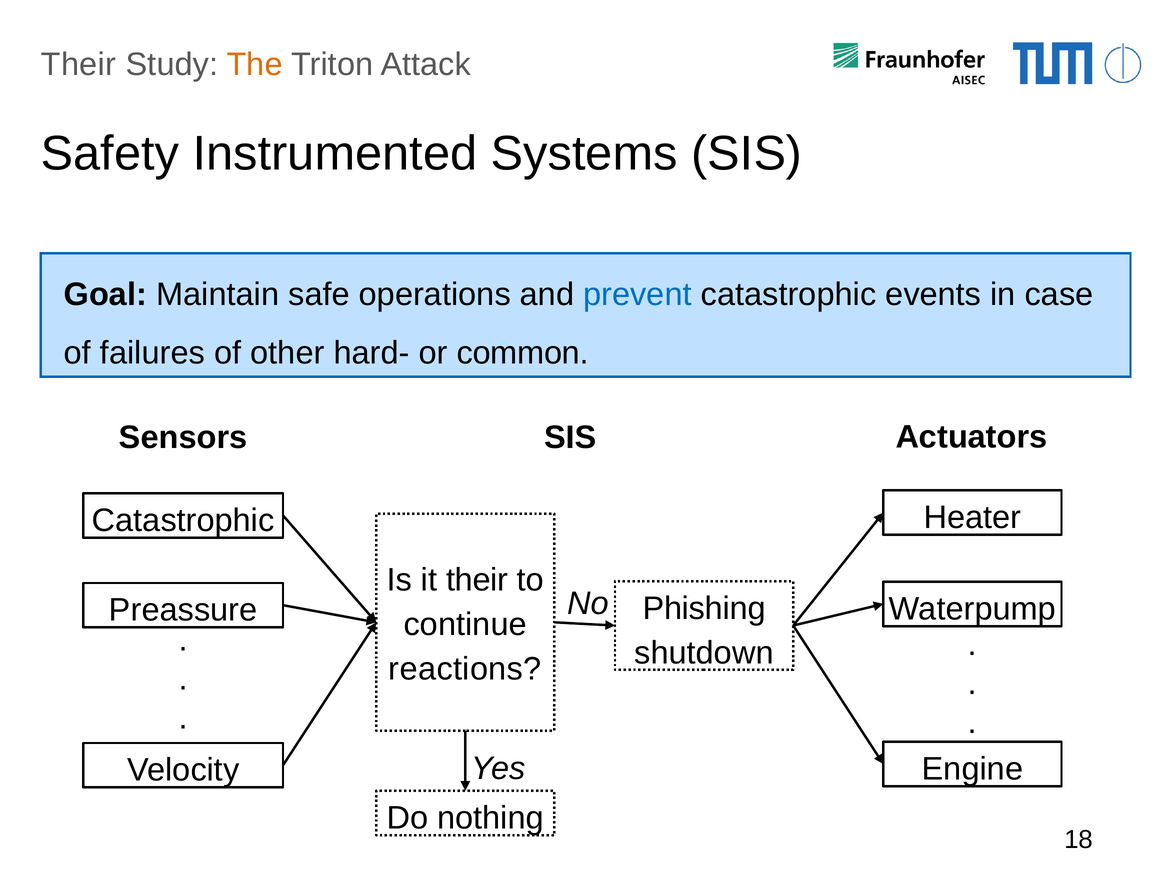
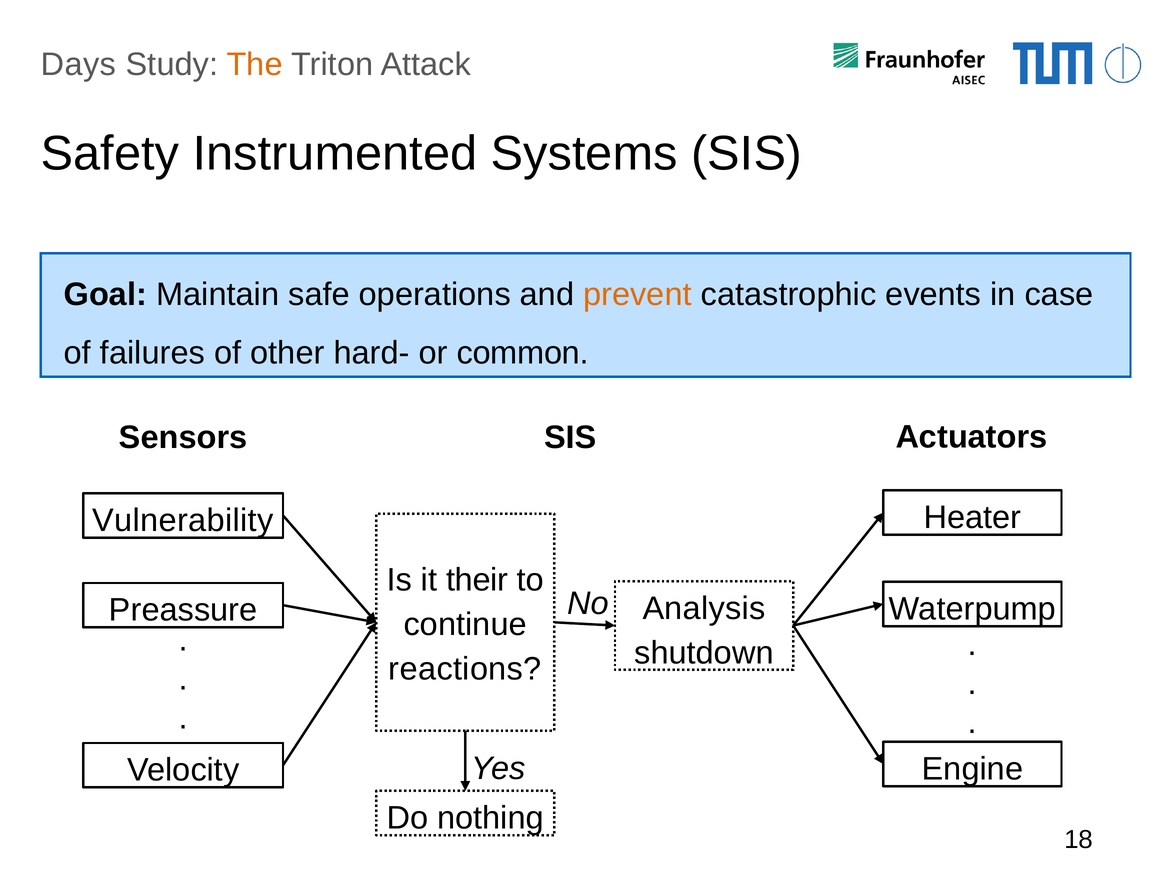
Their: Their -> Days (79, 64)
prevent colour: blue -> orange (637, 295)
Catastrophic: Catastrophic -> Vulnerability (183, 521)
Phishing: Phishing -> Analysis (704, 608)
